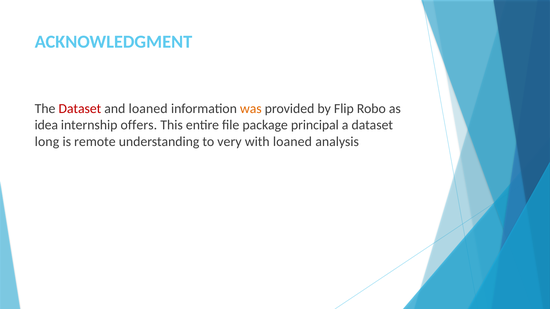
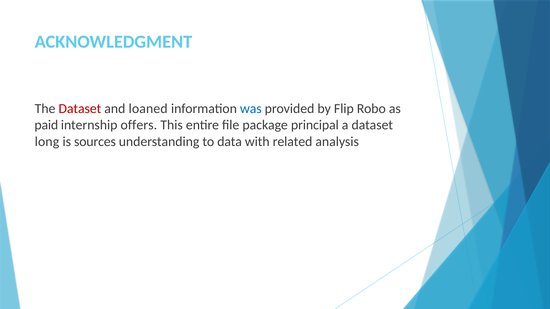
was colour: orange -> blue (251, 109)
idea: idea -> paid (46, 125)
remote: remote -> sources (95, 142)
very: very -> data (230, 142)
with loaned: loaned -> related (293, 142)
